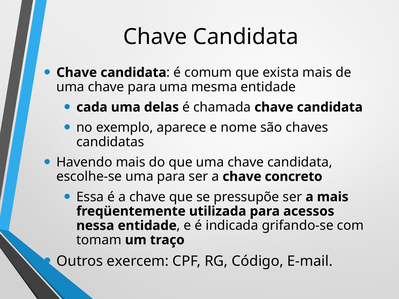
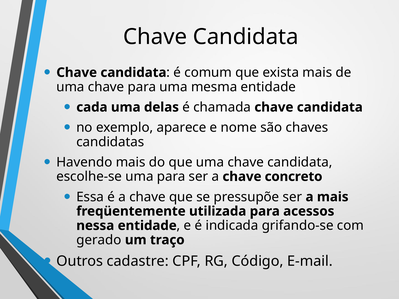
tomam: tomam -> gerado (99, 240)
exercem: exercem -> cadastre (138, 261)
